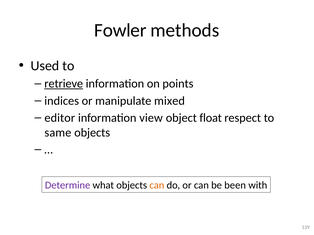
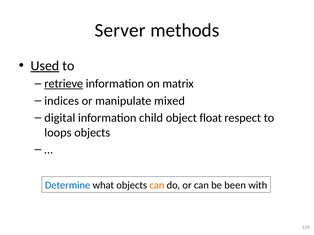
Fowler: Fowler -> Server (120, 30)
Used underline: none -> present (45, 66)
points: points -> matrix (178, 84)
editor: editor -> digital (60, 118)
view: view -> child (151, 118)
same: same -> loops (58, 133)
Determine colour: purple -> blue (68, 186)
